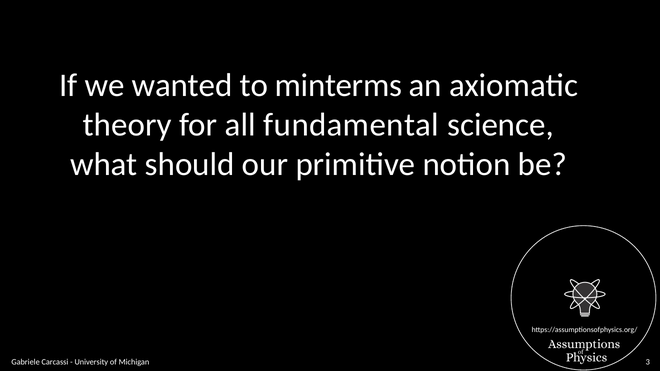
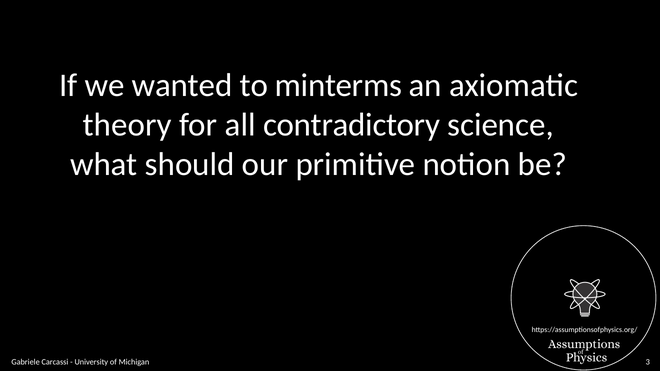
fundamental: fundamental -> contradictory (352, 125)
